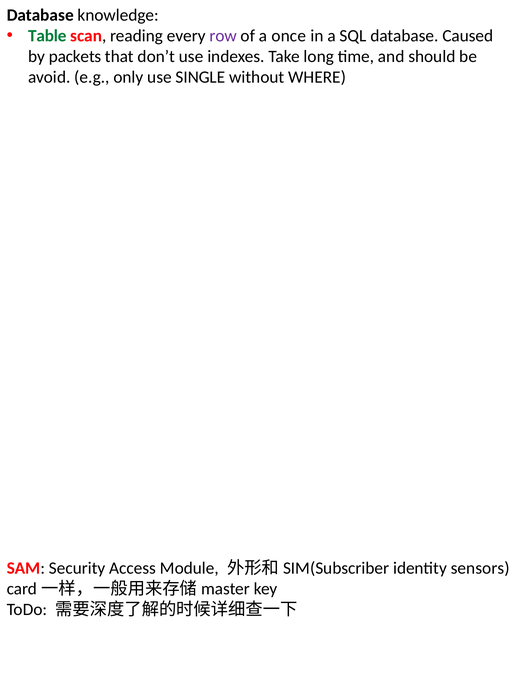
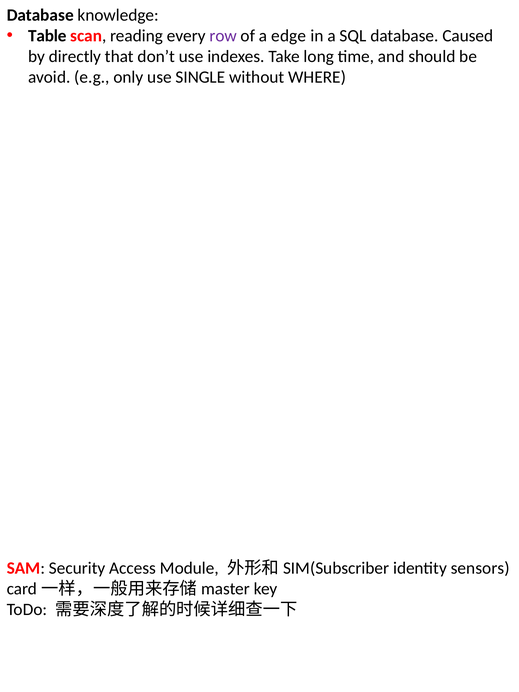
Table colour: green -> black (47, 36)
once: once -> edge (289, 36)
packets: packets -> directly (75, 56)
